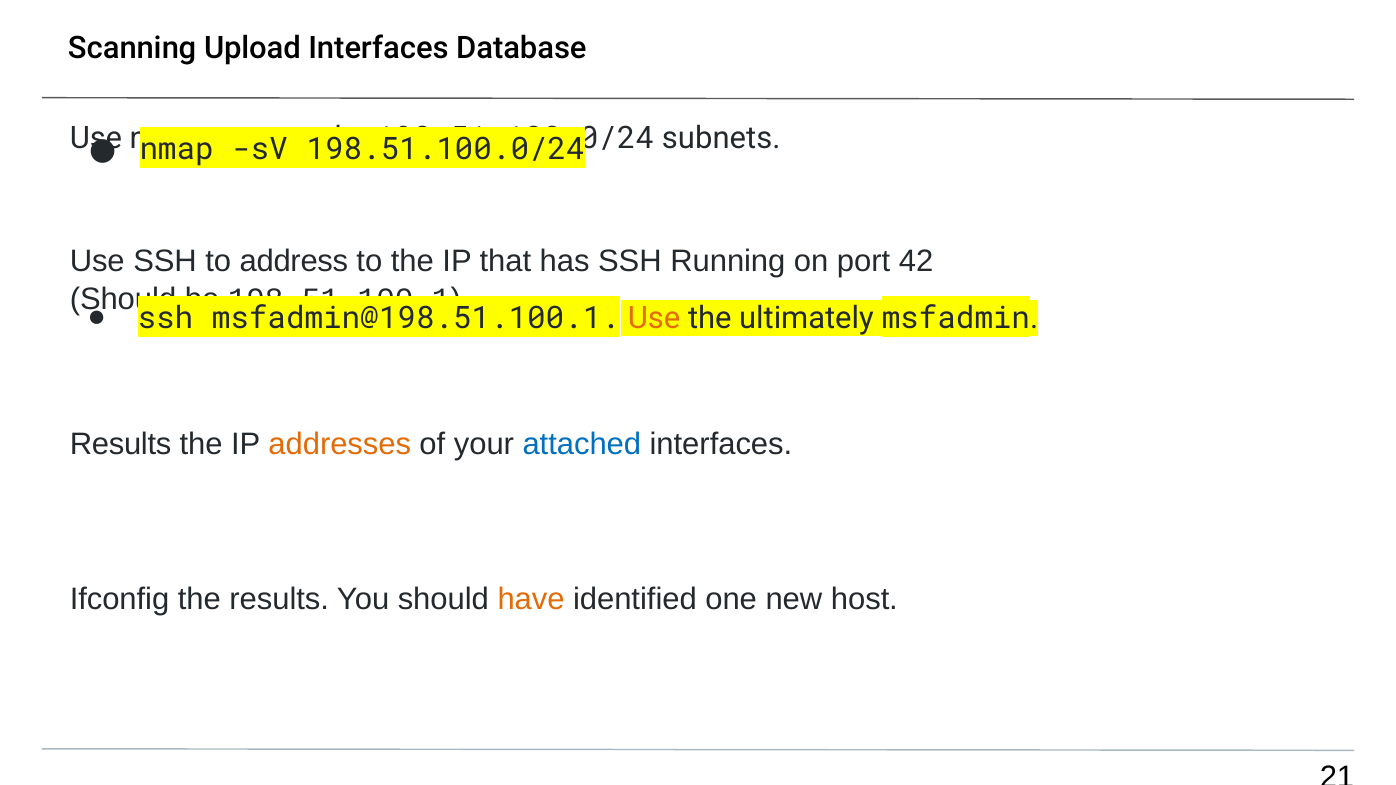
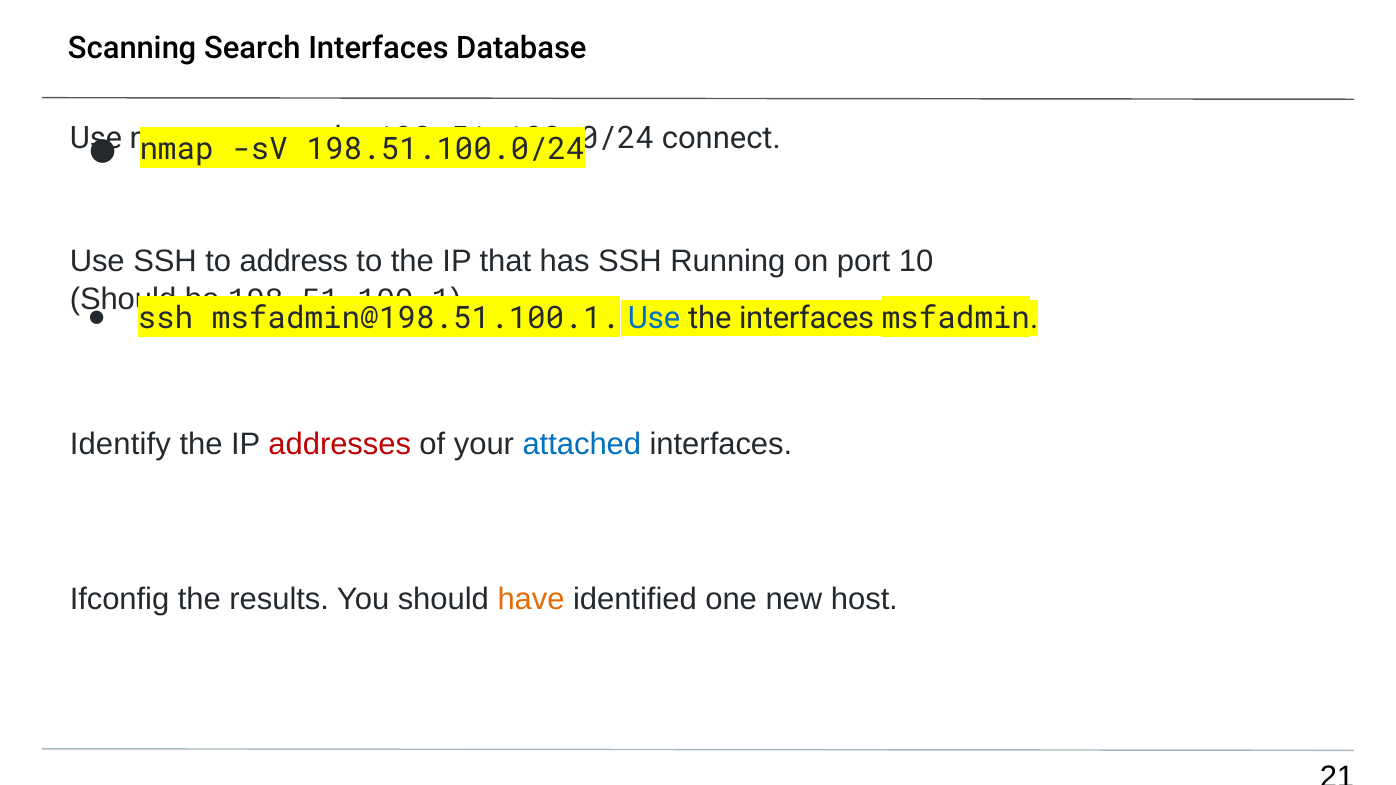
Upload: Upload -> Search (252, 49)
subnets: subnets -> connect (721, 138)
42: 42 -> 10 (916, 262)
Use colour: orange -> blue (654, 318)
the ultimately: ultimately -> interfaces (807, 318)
Results: Results -> Identify (120, 444)
addresses colour: orange -> red (340, 444)
